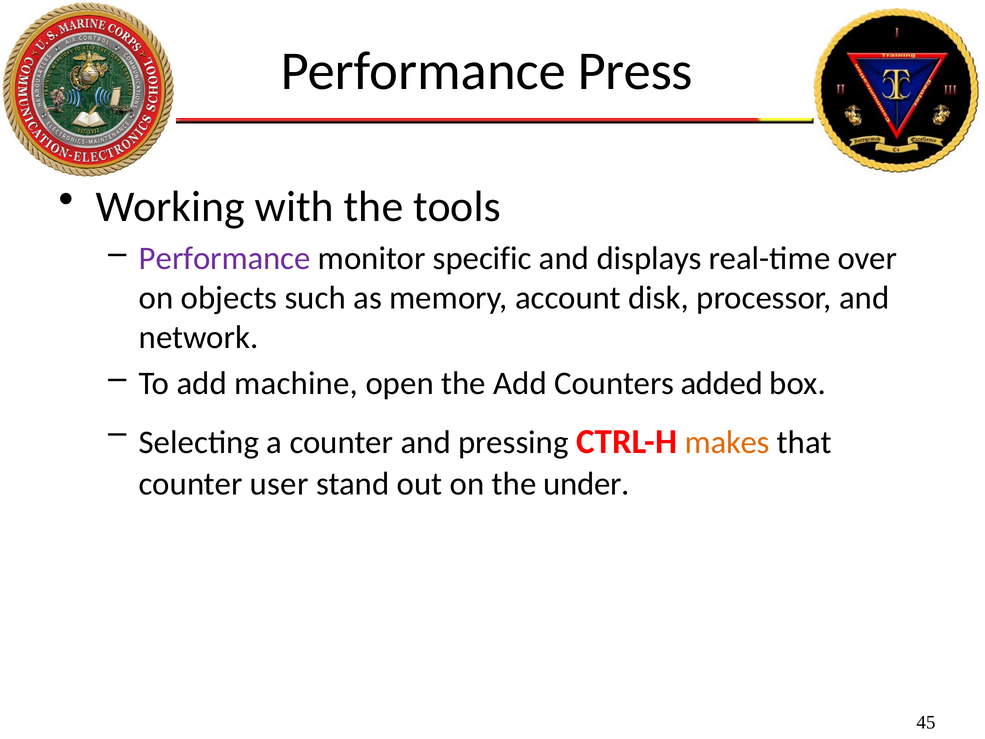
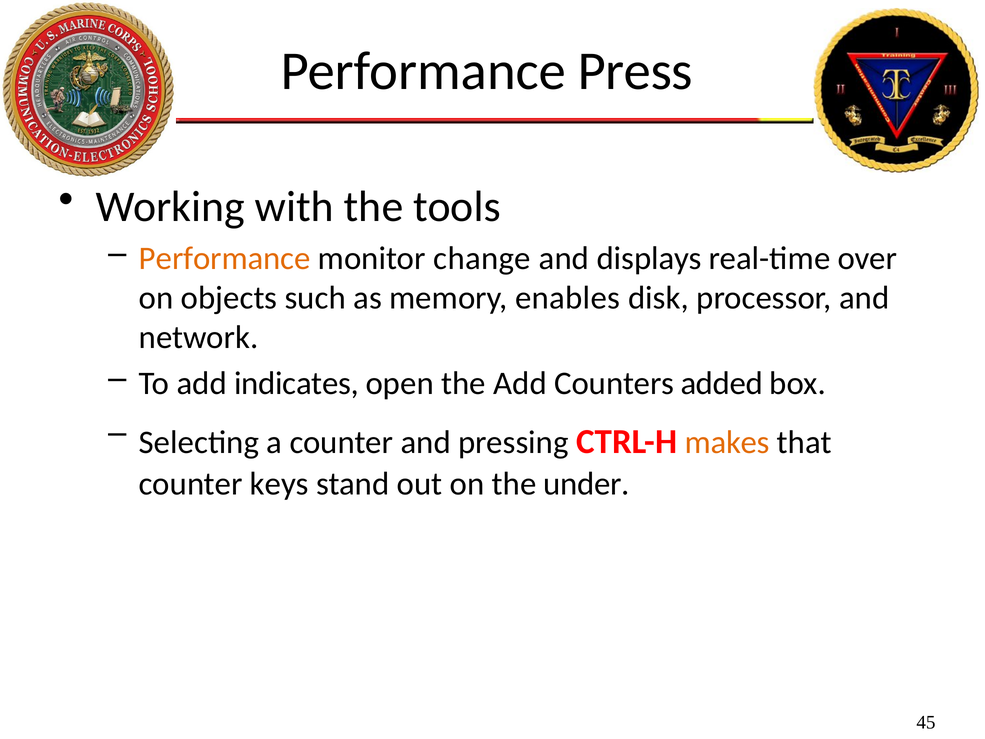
Performance colour: purple -> orange (225, 258)
specific: specific -> change (482, 258)
account: account -> enables (568, 298)
machine: machine -> indicates (297, 383)
user: user -> keys (279, 484)
